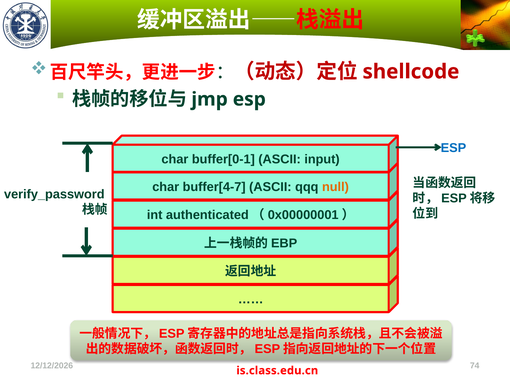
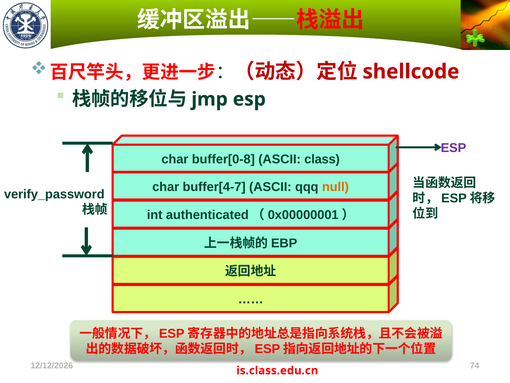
ESP colour: blue -> purple (453, 148)
buffer[0-1: buffer[0-1 -> buffer[0-8 (223, 159)
input: input -> class (322, 159)
